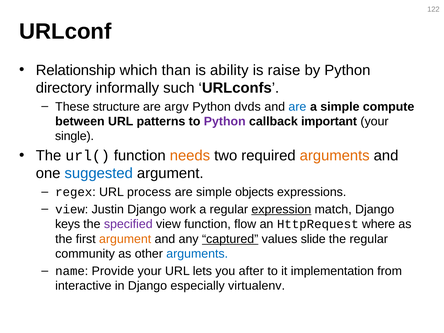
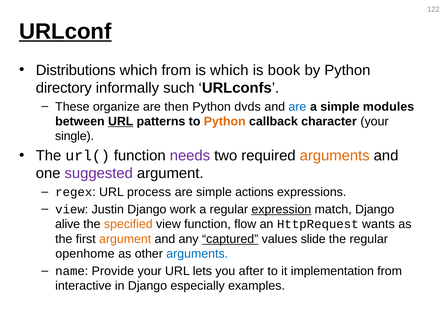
URLconf underline: none -> present (65, 31)
Relationship: Relationship -> Distributions (76, 70)
which than: than -> from (176, 70)
is ability: ability -> which (229, 70)
raise: raise -> book (284, 70)
structure: structure -> organize (116, 107)
argv: argv -> then (177, 107)
compute: compute -> modules (389, 107)
URL underline: none -> present (121, 121)
Python colour: purple -> orange (225, 121)
important: important -> character (329, 121)
needs colour: orange -> purple (190, 156)
suggested colour: blue -> purple (99, 173)
objects: objects -> actions (254, 192)
keys: keys -> alive (68, 224)
specified colour: purple -> orange (128, 224)
where: where -> wants (378, 224)
community: community -> openhome (85, 254)
virtualenv: virtualenv -> examples (257, 286)
